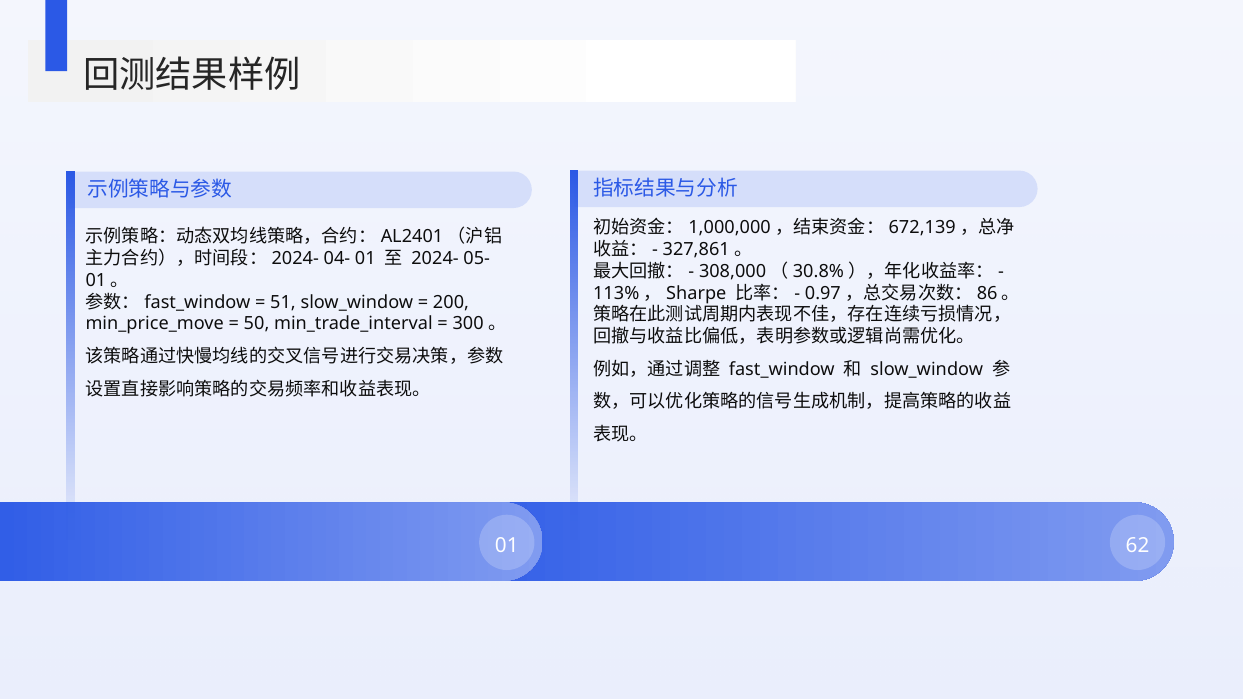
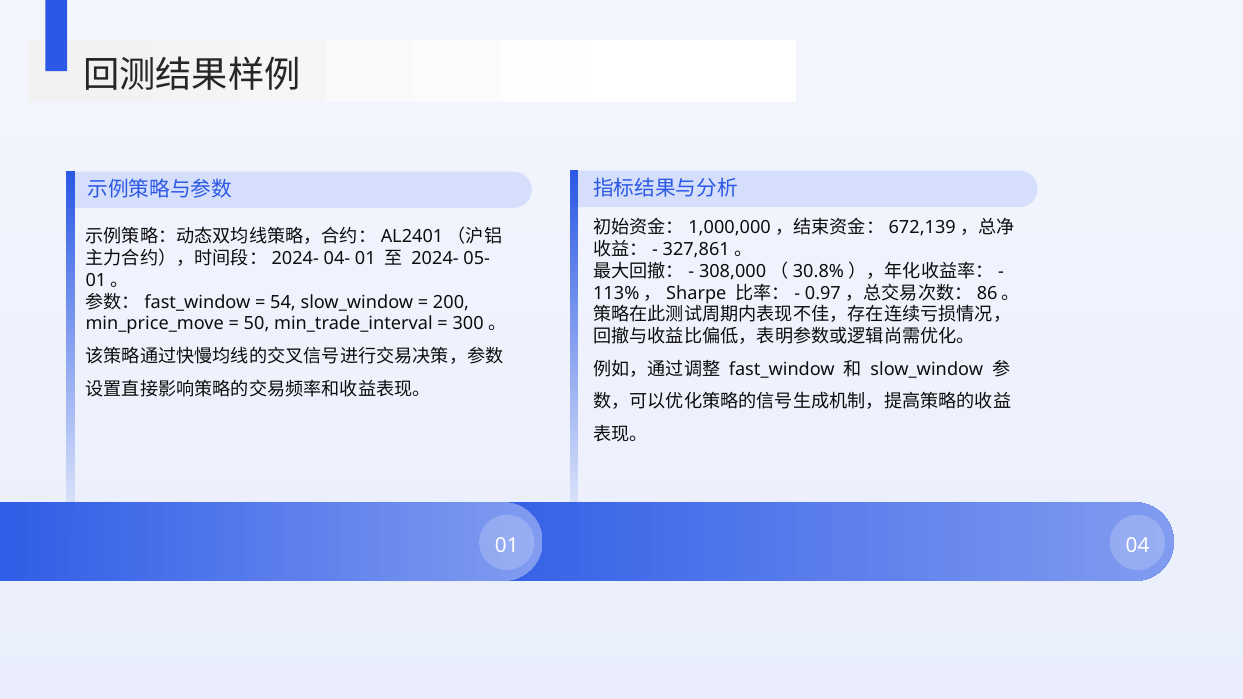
51: 51 -> 54 (283, 302)
62: 62 -> 04 (1138, 546)
